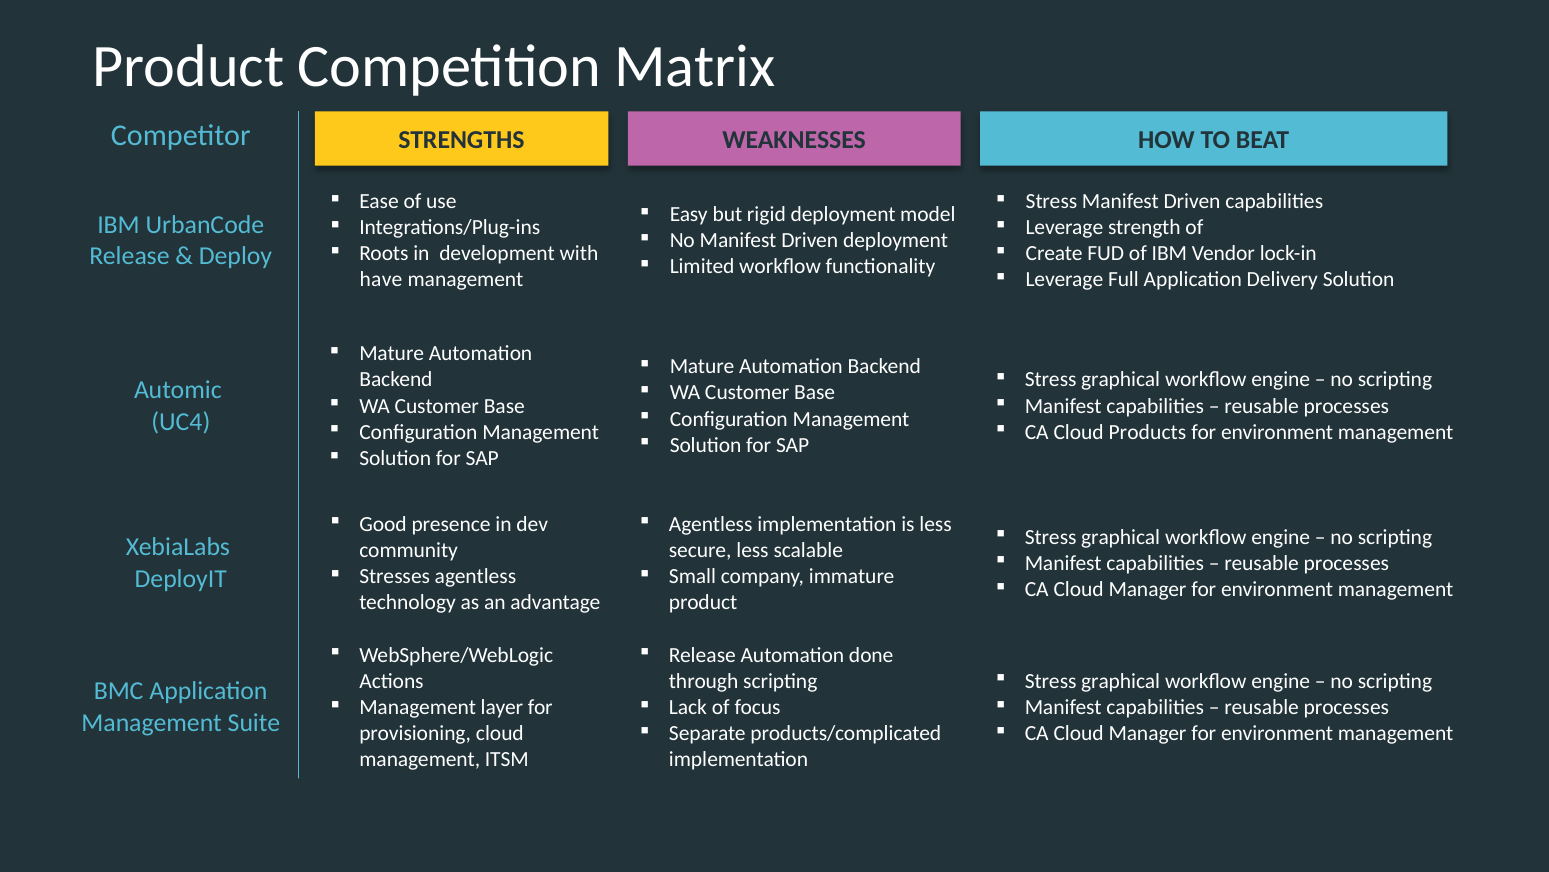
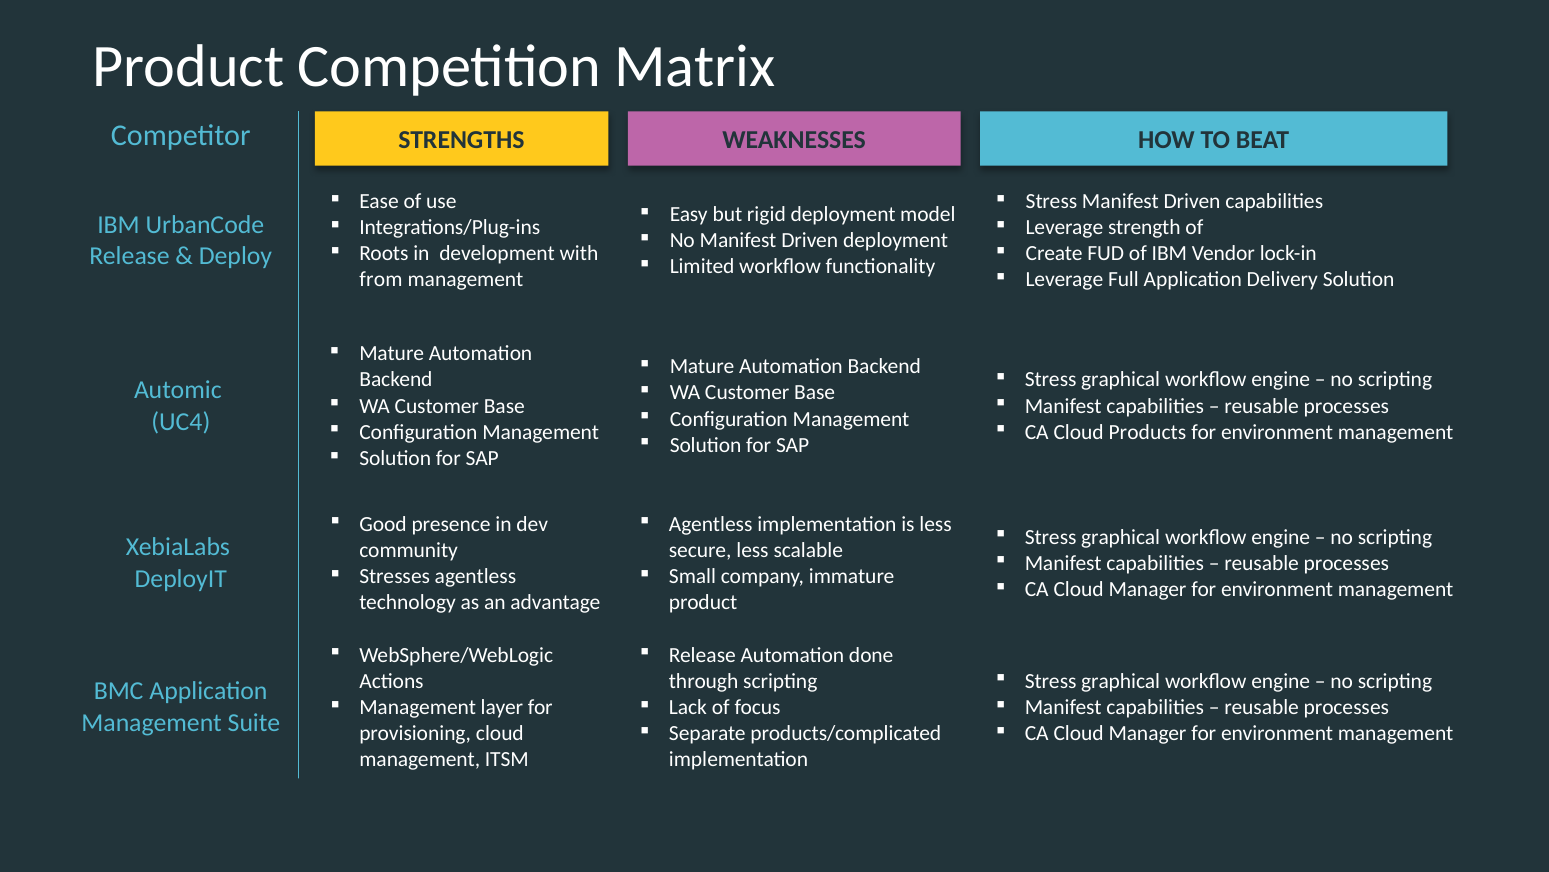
have: have -> from (381, 280)
